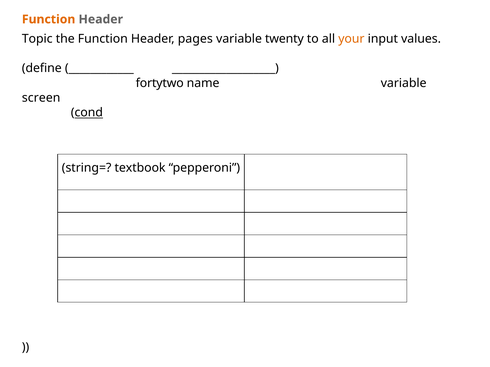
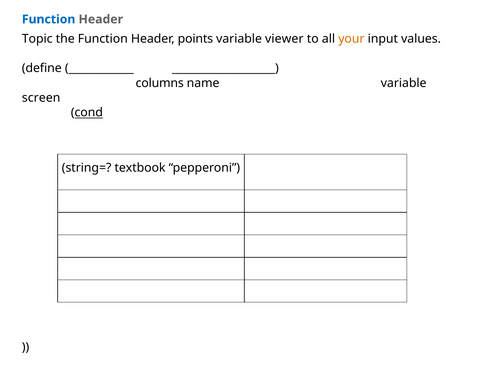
Function colour: orange -> blue (49, 19)
pages: pages -> points (195, 39)
twenty: twenty -> viewer (284, 39)
fortytwo: fortytwo -> columns (160, 83)
